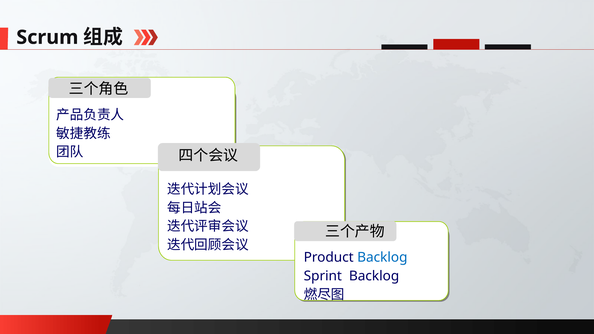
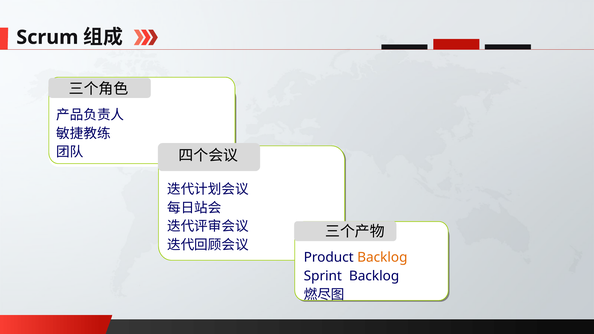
Backlog colour: blue -> orange (382, 258)
